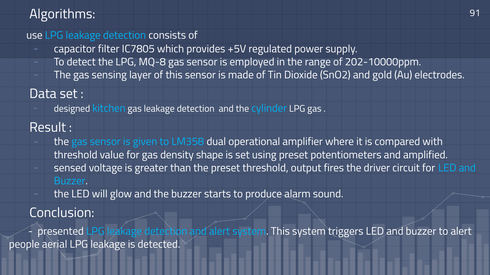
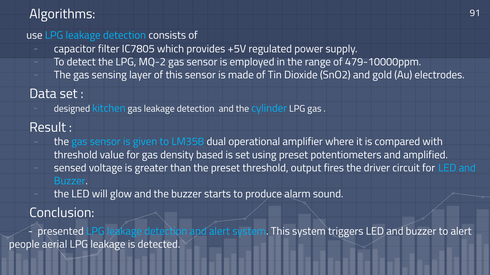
MQ-8: MQ-8 -> MQ-2 (152, 62)
202-10000ppm: 202-10000ppm -> 479-10000ppm (383, 62)
shape: shape -> based (210, 155)
